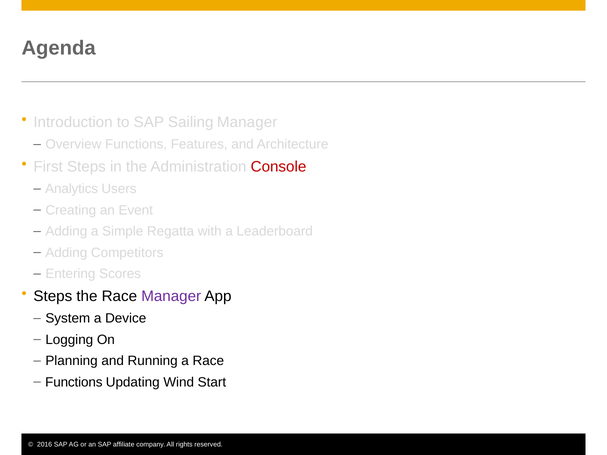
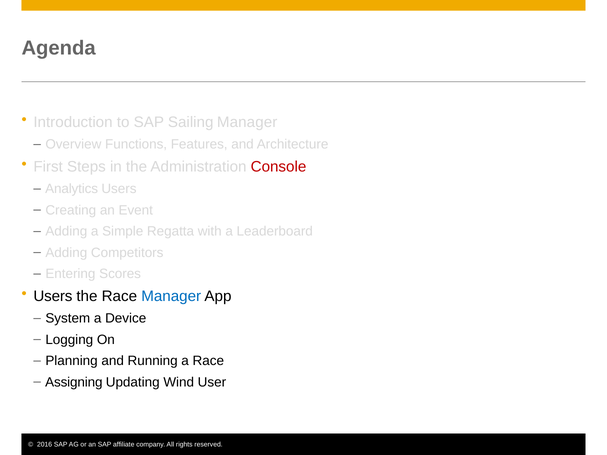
Steps: Steps -> Users (53, 297)
Manager colour: purple -> blue (171, 297)
Functions: Functions -> Assigning (74, 382)
Start: Start -> User (212, 382)
